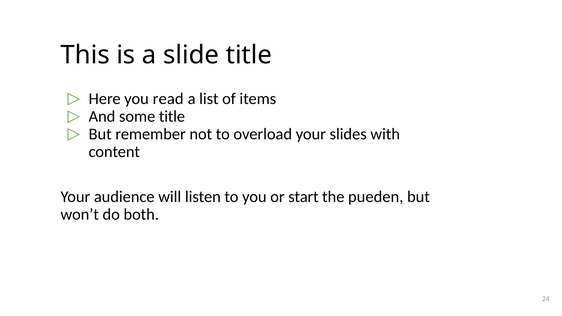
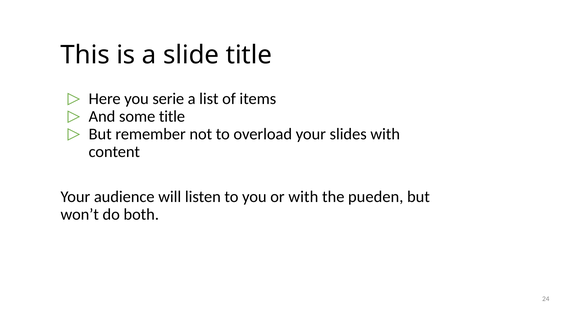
read: read -> serie (168, 99)
or start: start -> with (303, 197)
